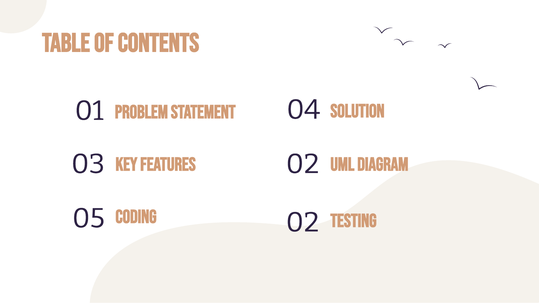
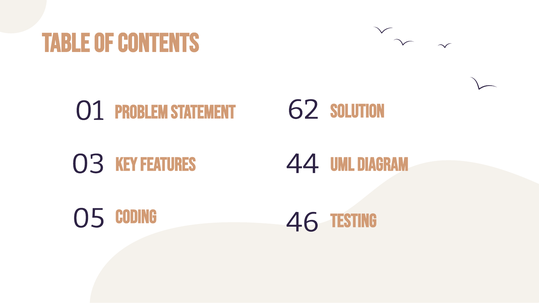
04: 04 -> 62 (303, 110)
FEATURES 02: 02 -> 44 (303, 164)
05 02: 02 -> 46 (302, 222)
